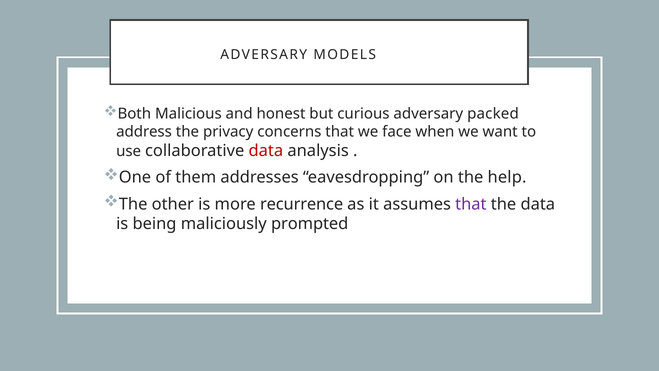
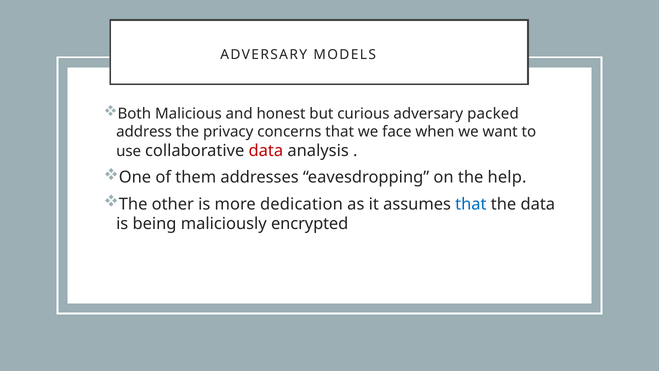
recurrence: recurrence -> dedication (301, 204)
that colour: purple -> blue (471, 204)
prompted: prompted -> encrypted (310, 224)
